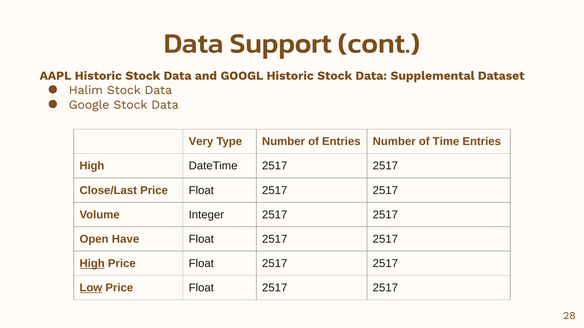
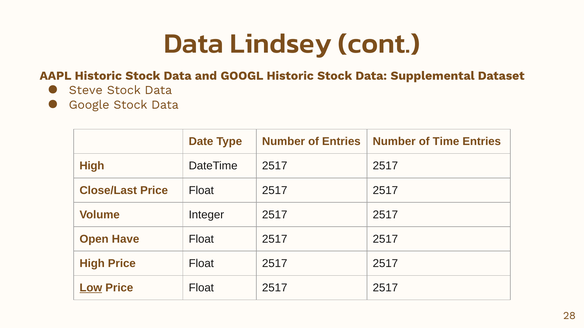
Support: Support -> Lindsey (281, 44)
Halim: Halim -> Steve (86, 90)
Very: Very -> Date (201, 142)
High underline: present -> none (92, 264)
